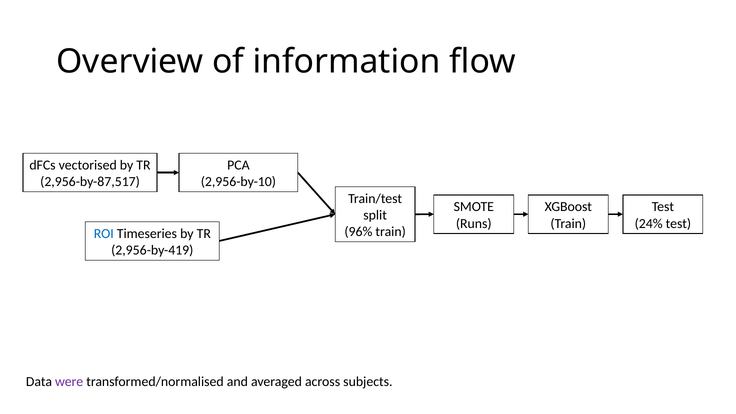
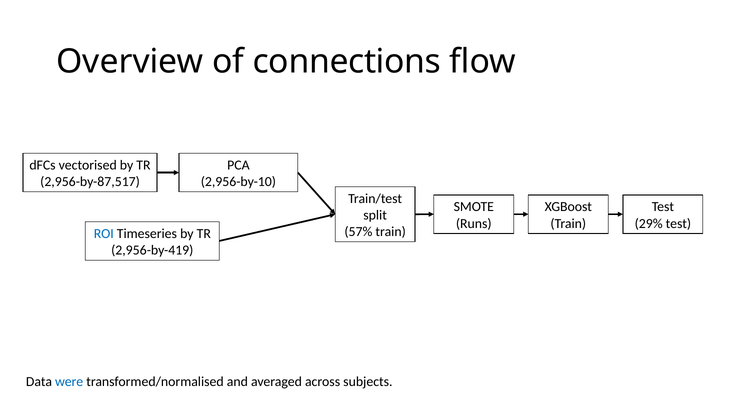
information: information -> connections (347, 62)
24%: 24% -> 29% (649, 223)
96%: 96% -> 57% (358, 232)
were colour: purple -> blue (69, 382)
